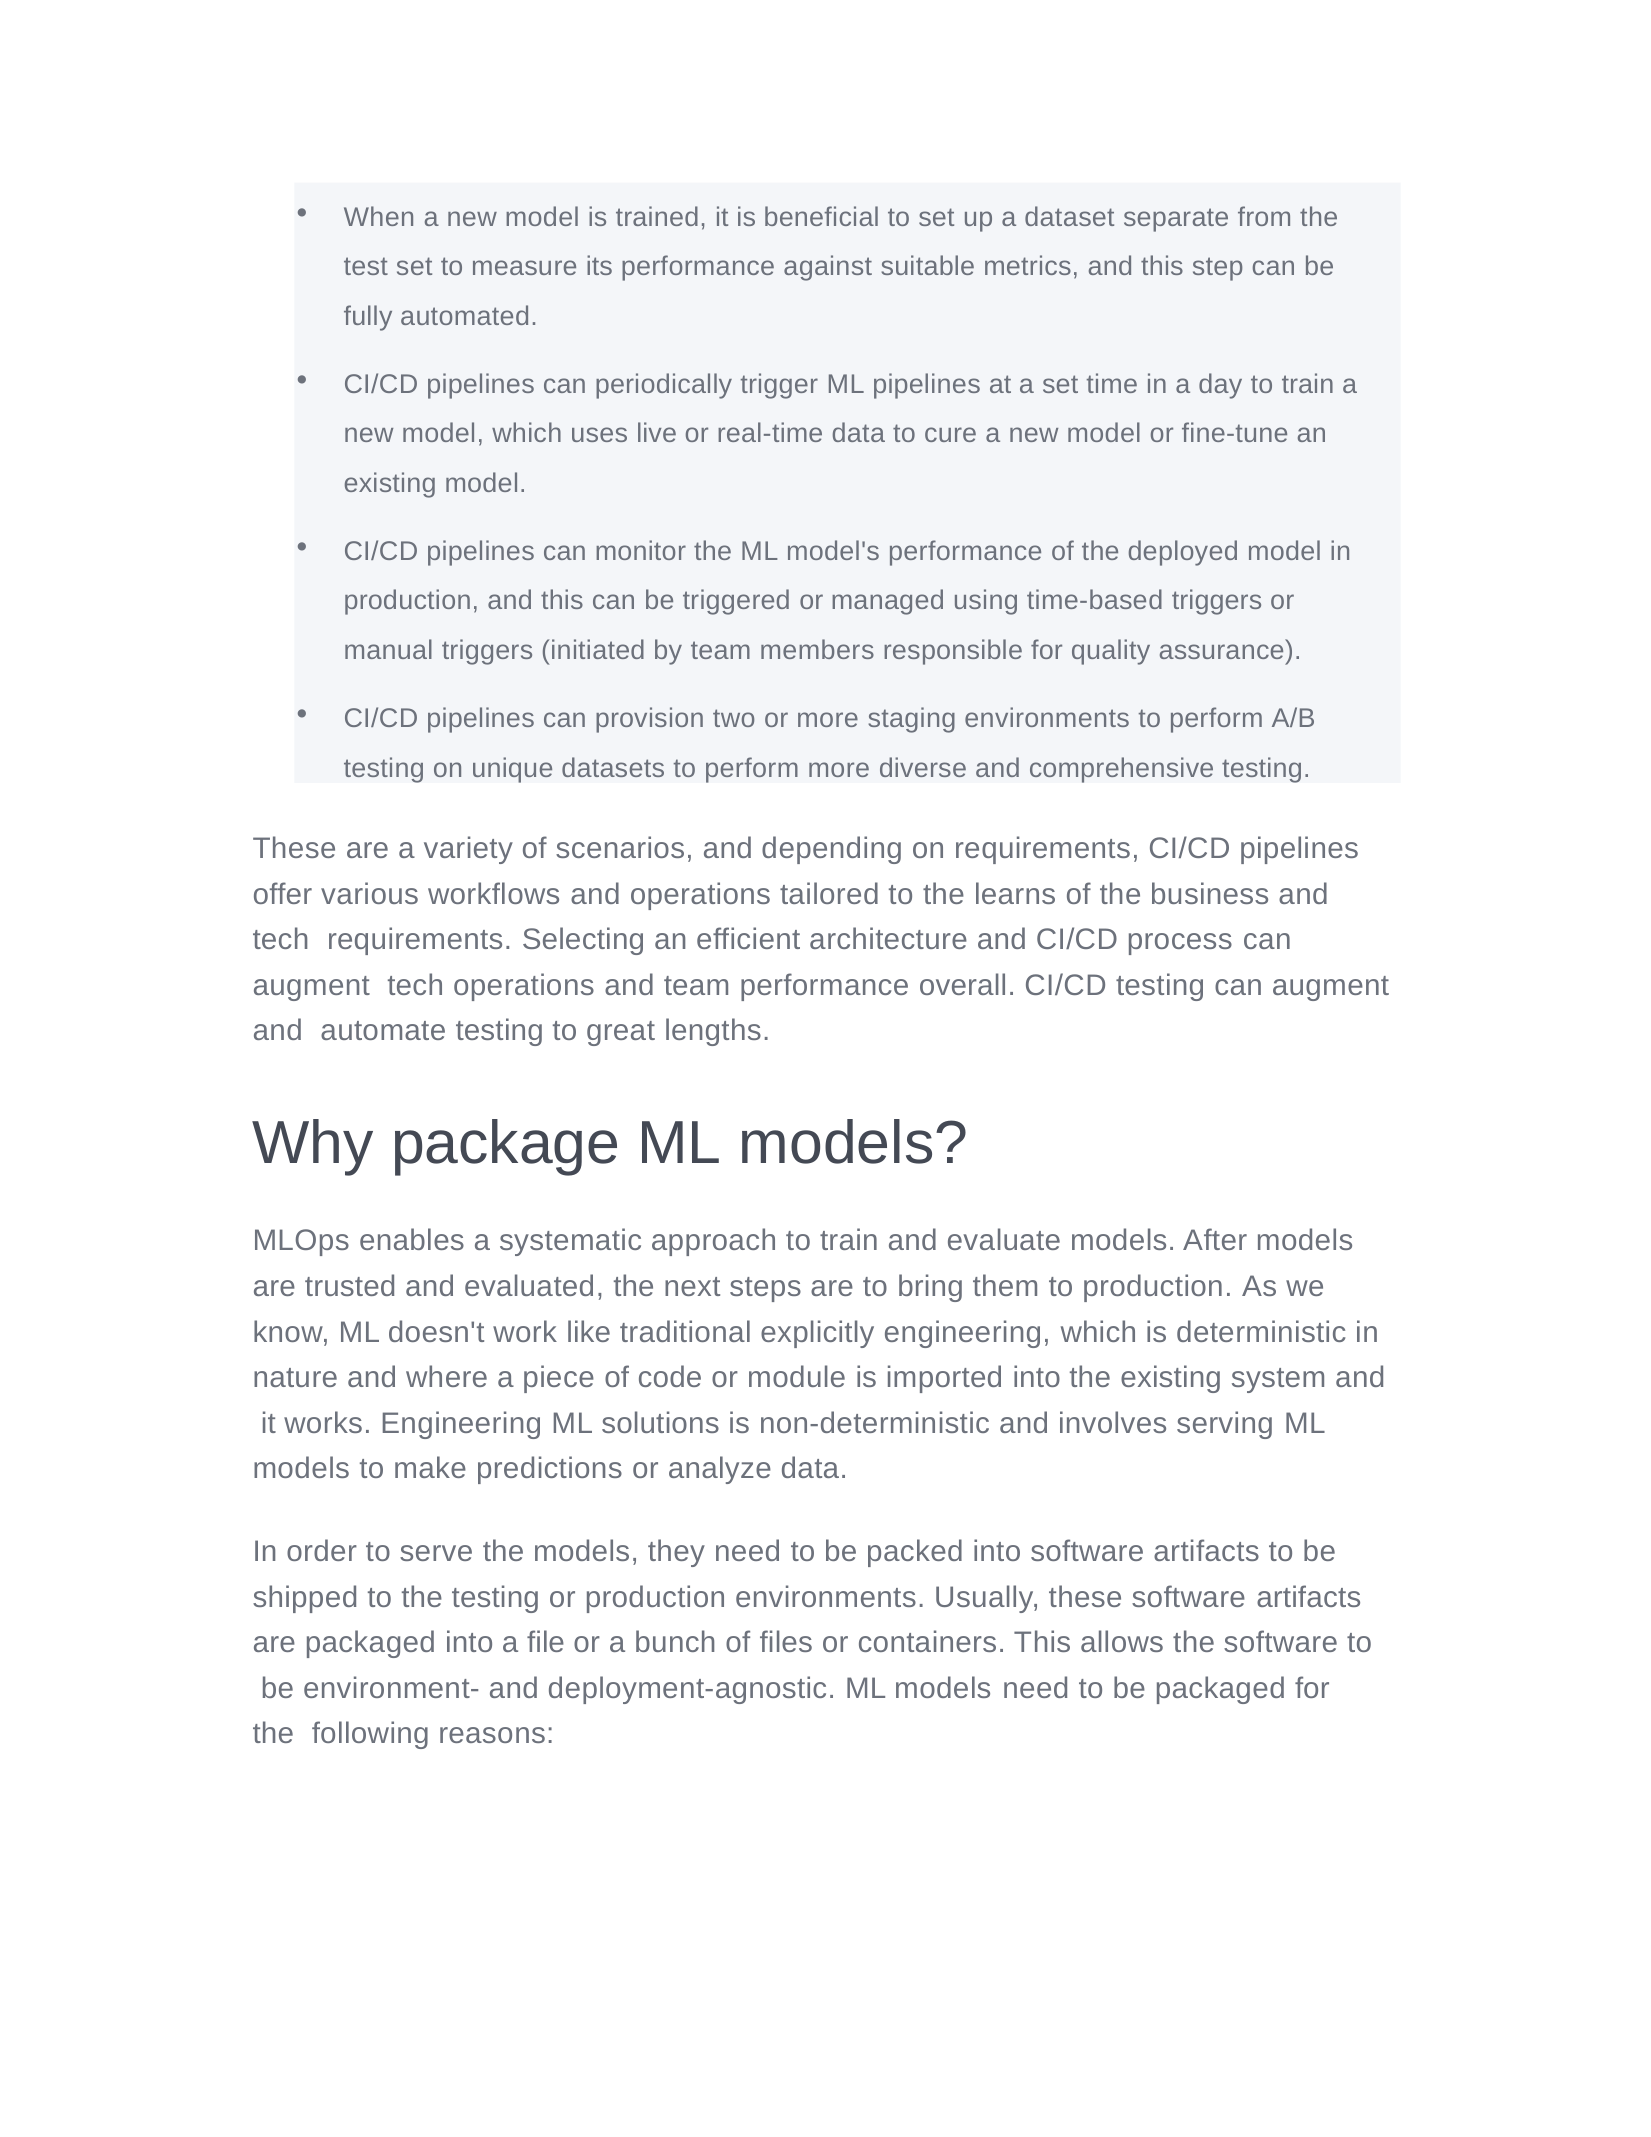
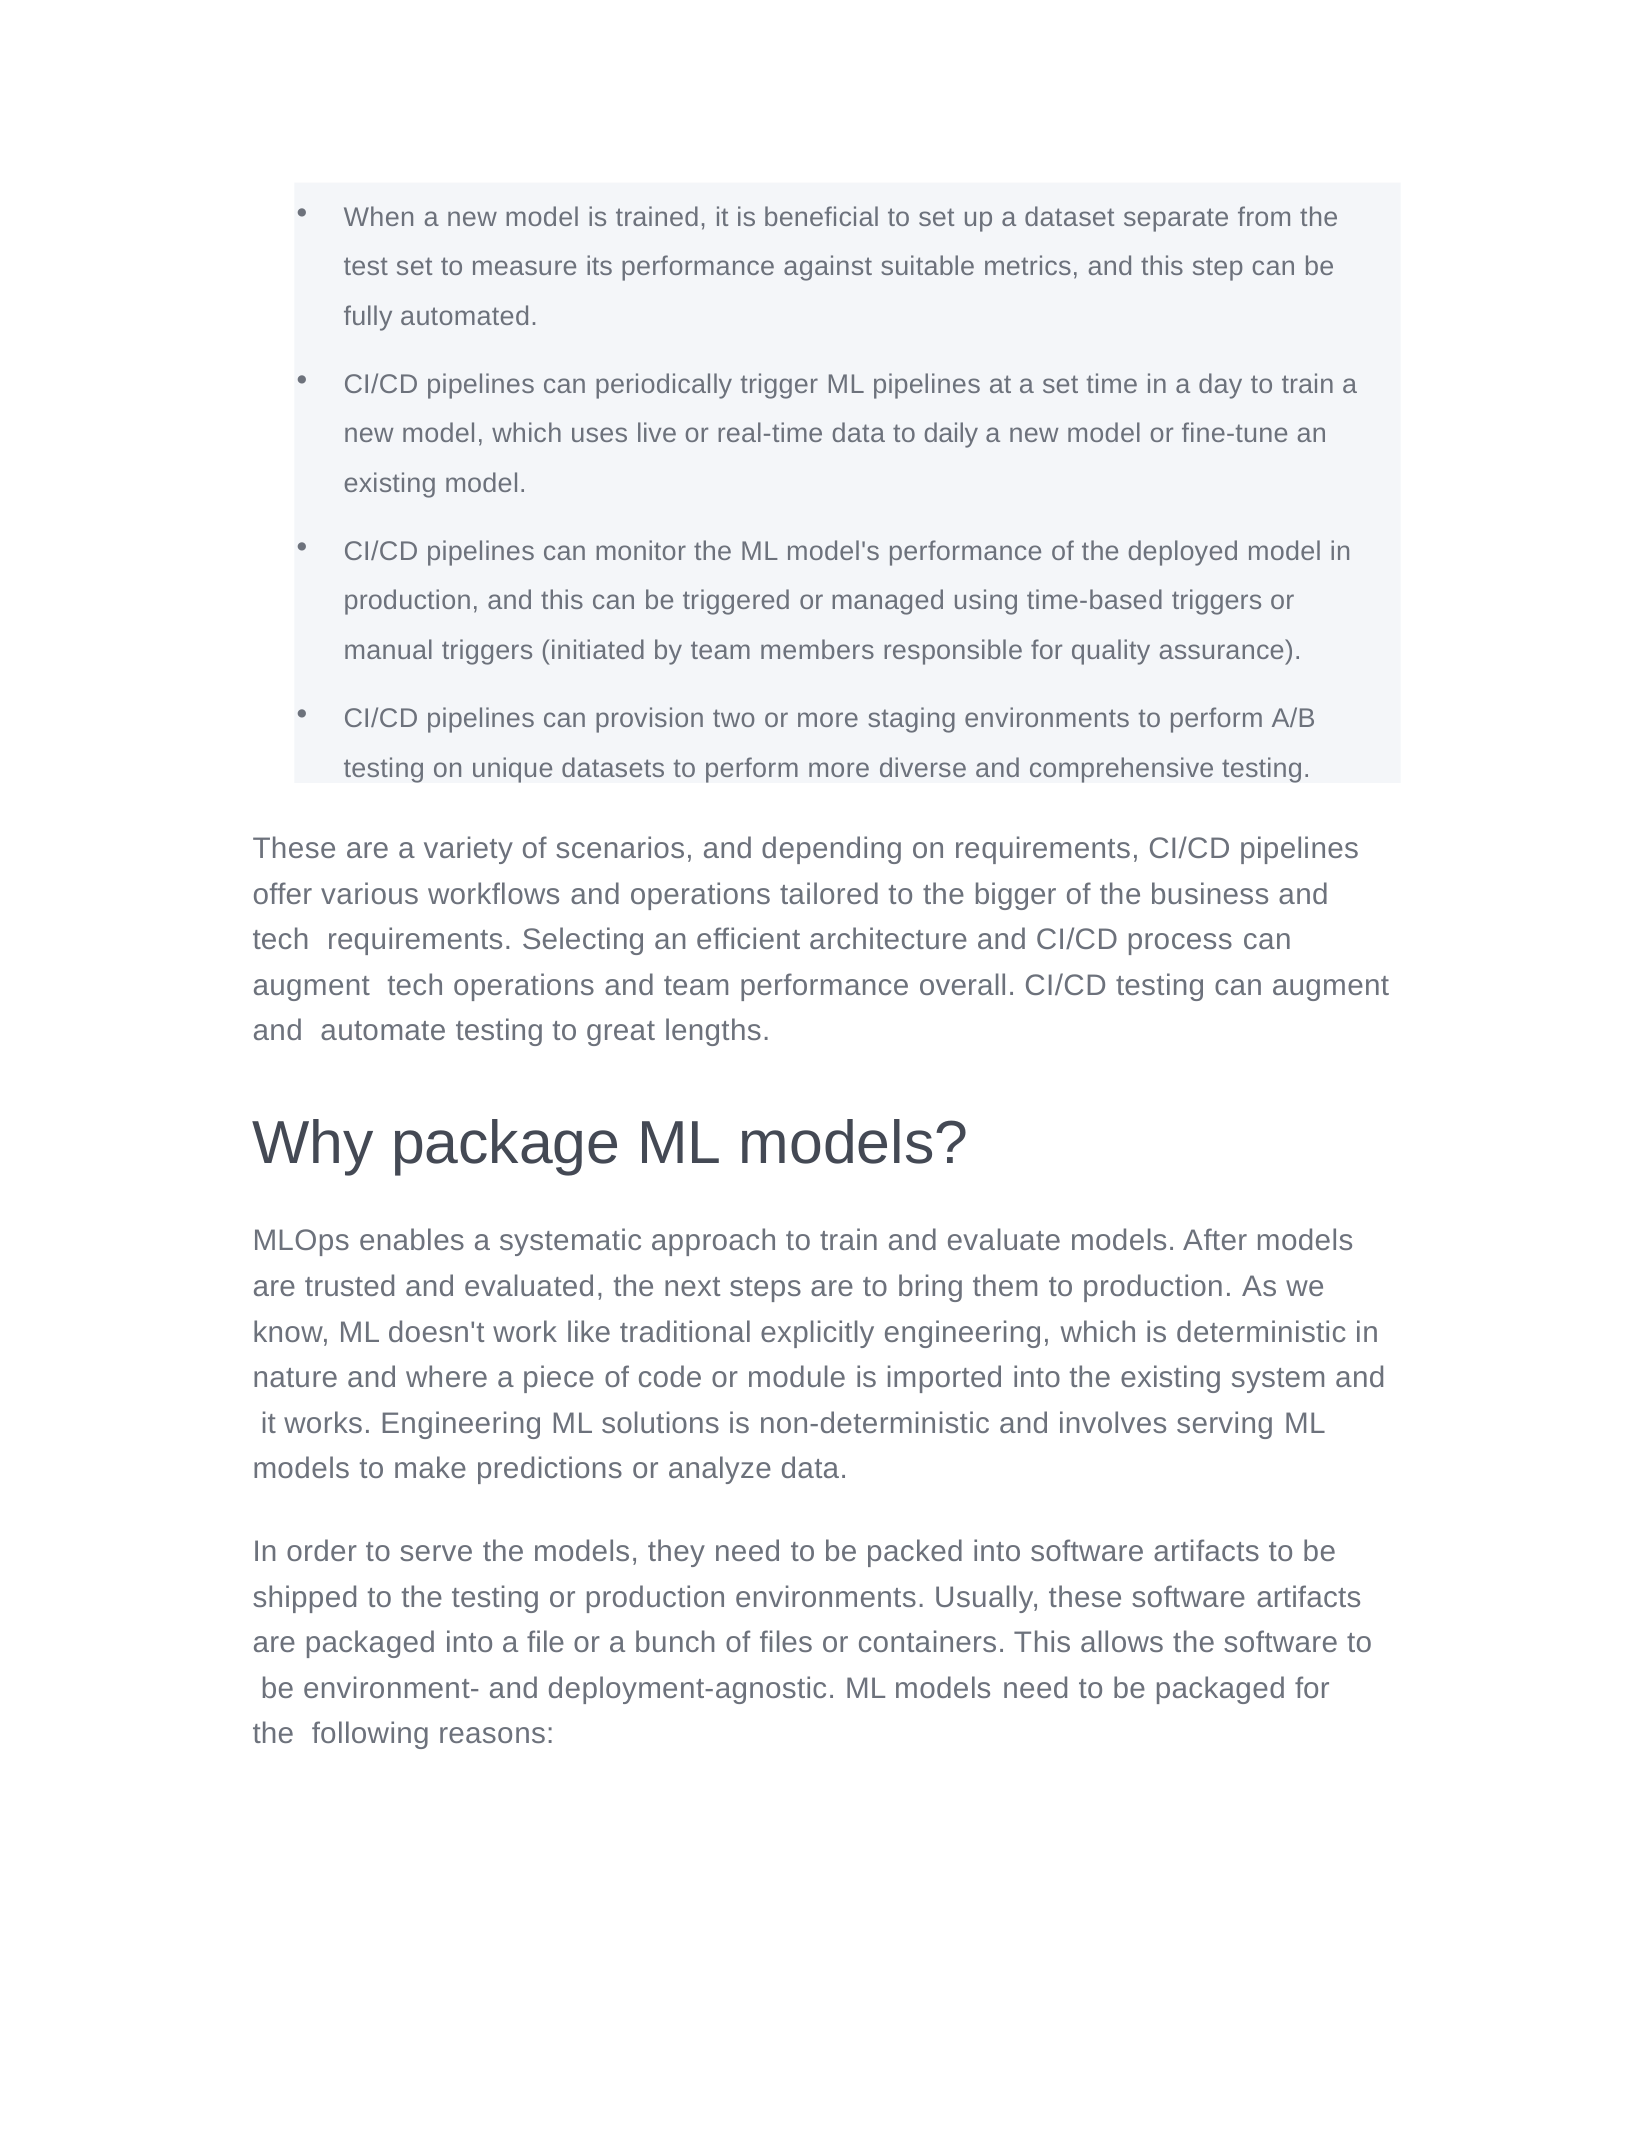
cure: cure -> daily (951, 434)
learns: learns -> bigger (1015, 894)
